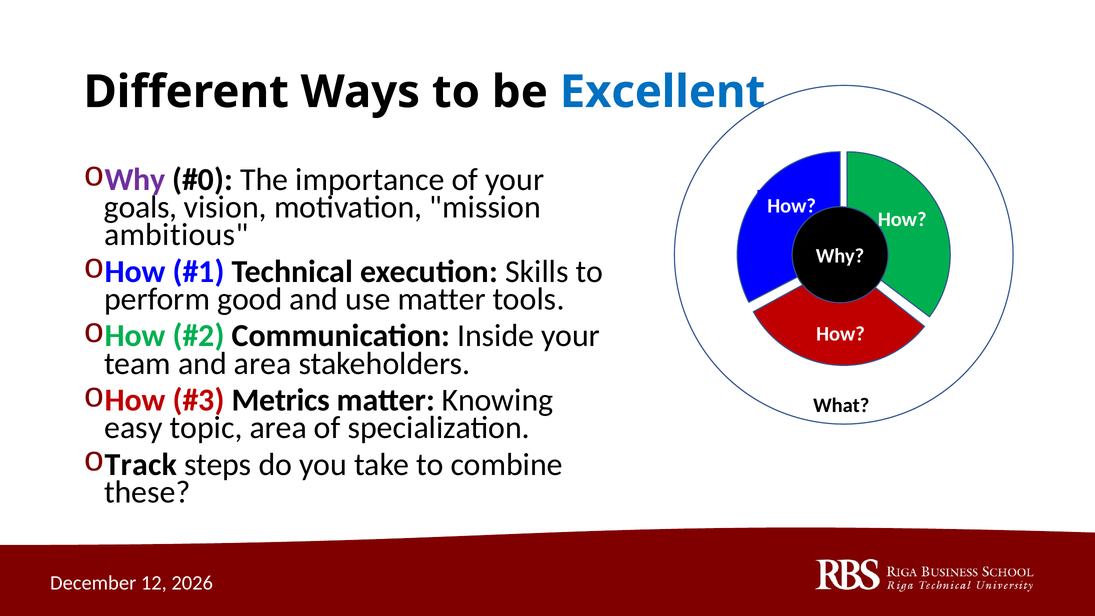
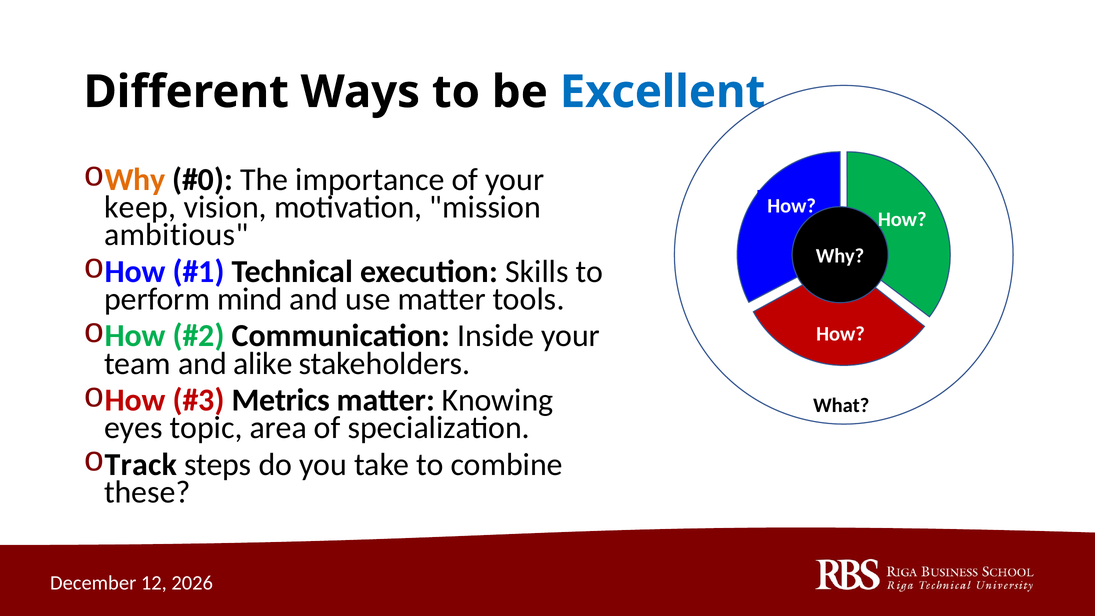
Why colour: purple -> orange (135, 180)
goals: goals -> keep (140, 207)
good: good -> mind (250, 299)
and area: area -> alike (263, 364)
easy: easy -> eyes (133, 428)
